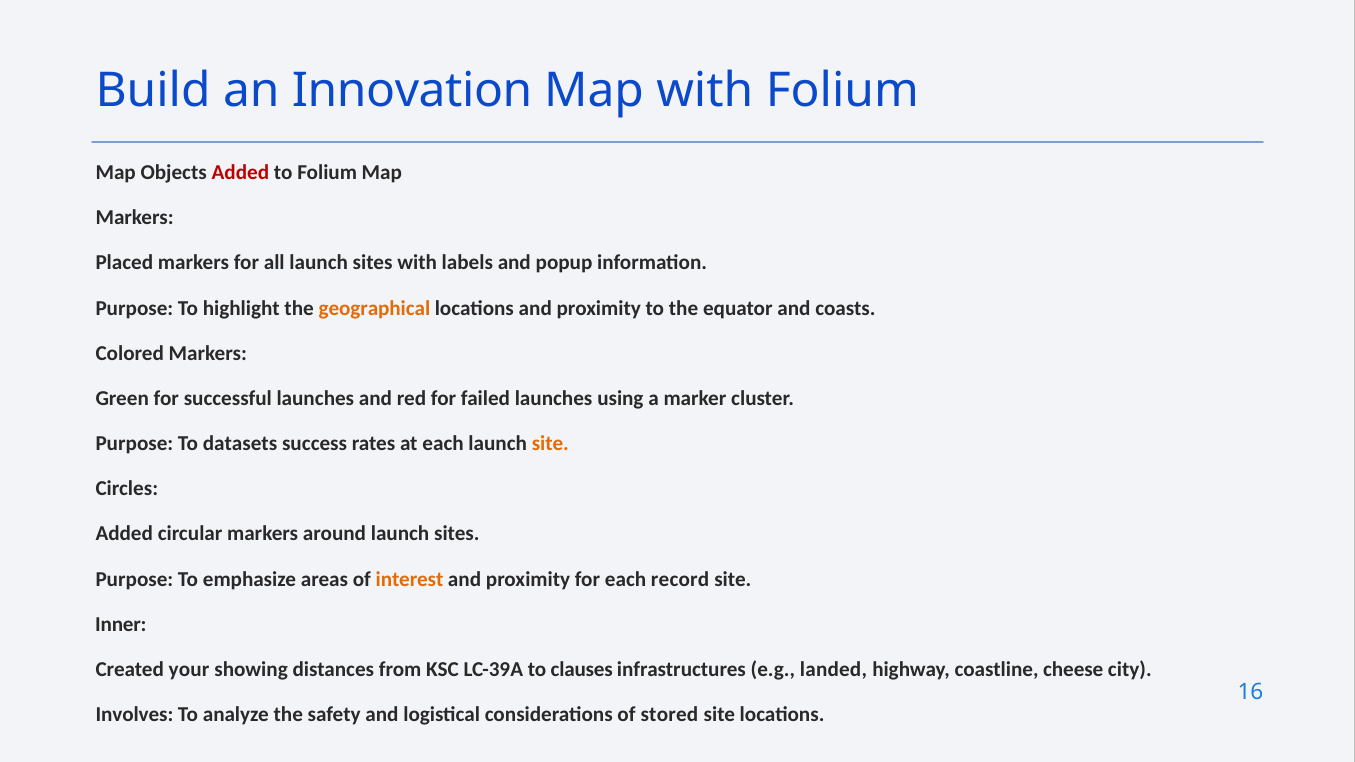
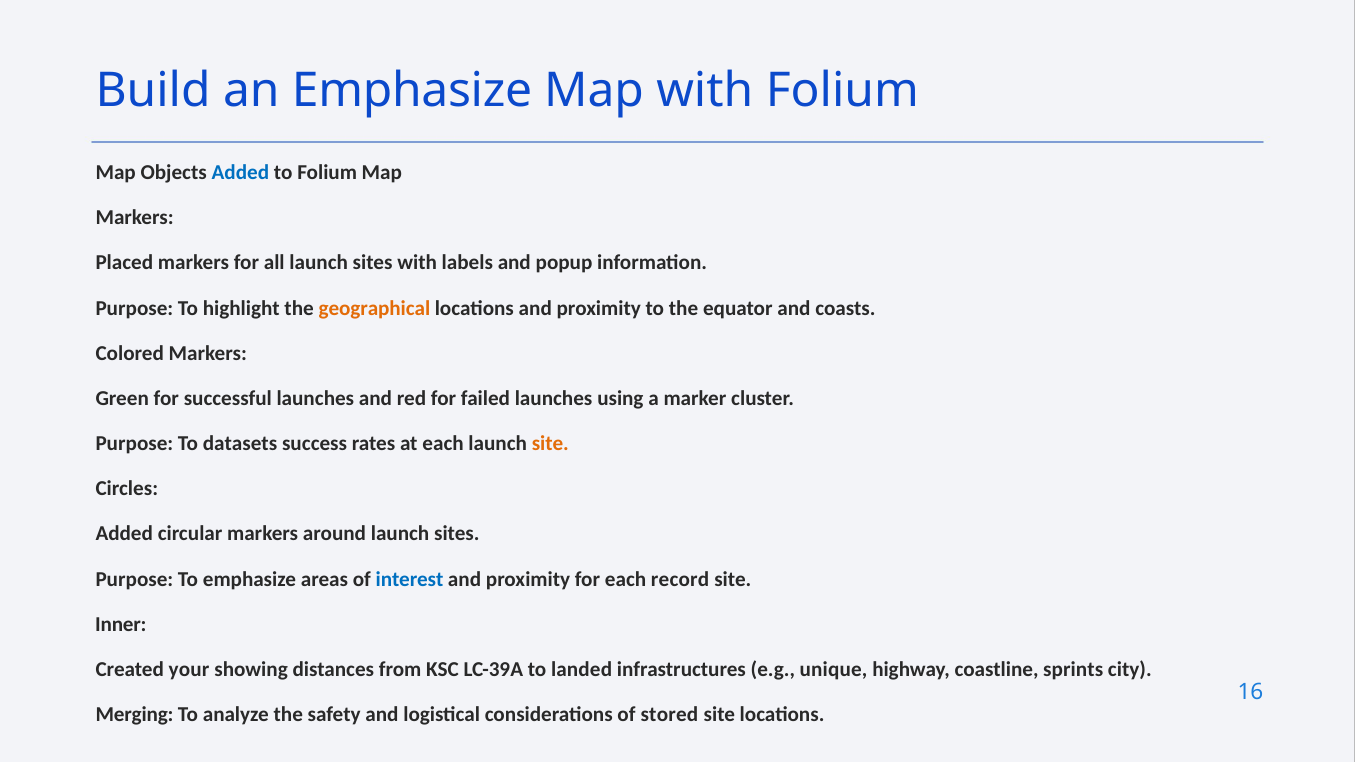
an Innovation: Innovation -> Emphasize (412, 91)
Added colour: red -> blue (240, 173)
interest colour: orange -> blue (410, 579)
clauses: clauses -> landed (582, 670)
landed: landed -> unique (833, 670)
cheese: cheese -> sprints (1073, 670)
Involves: Involves -> Merging (135, 715)
